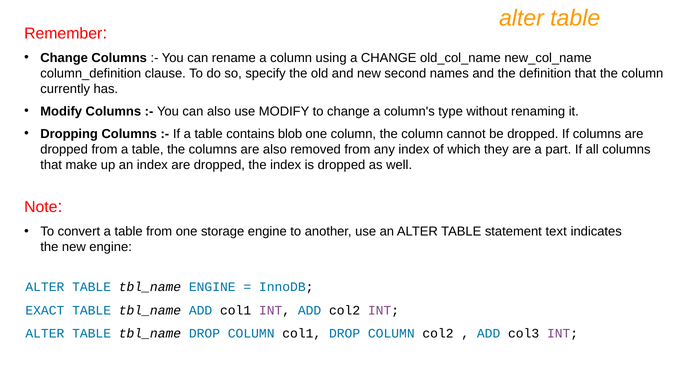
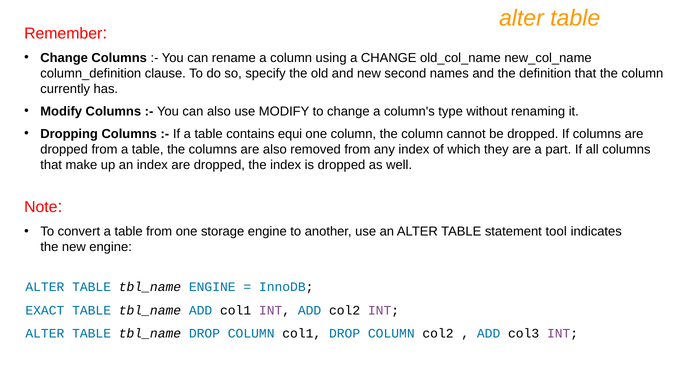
blob: blob -> equi (290, 134)
text: text -> tool (556, 232)
